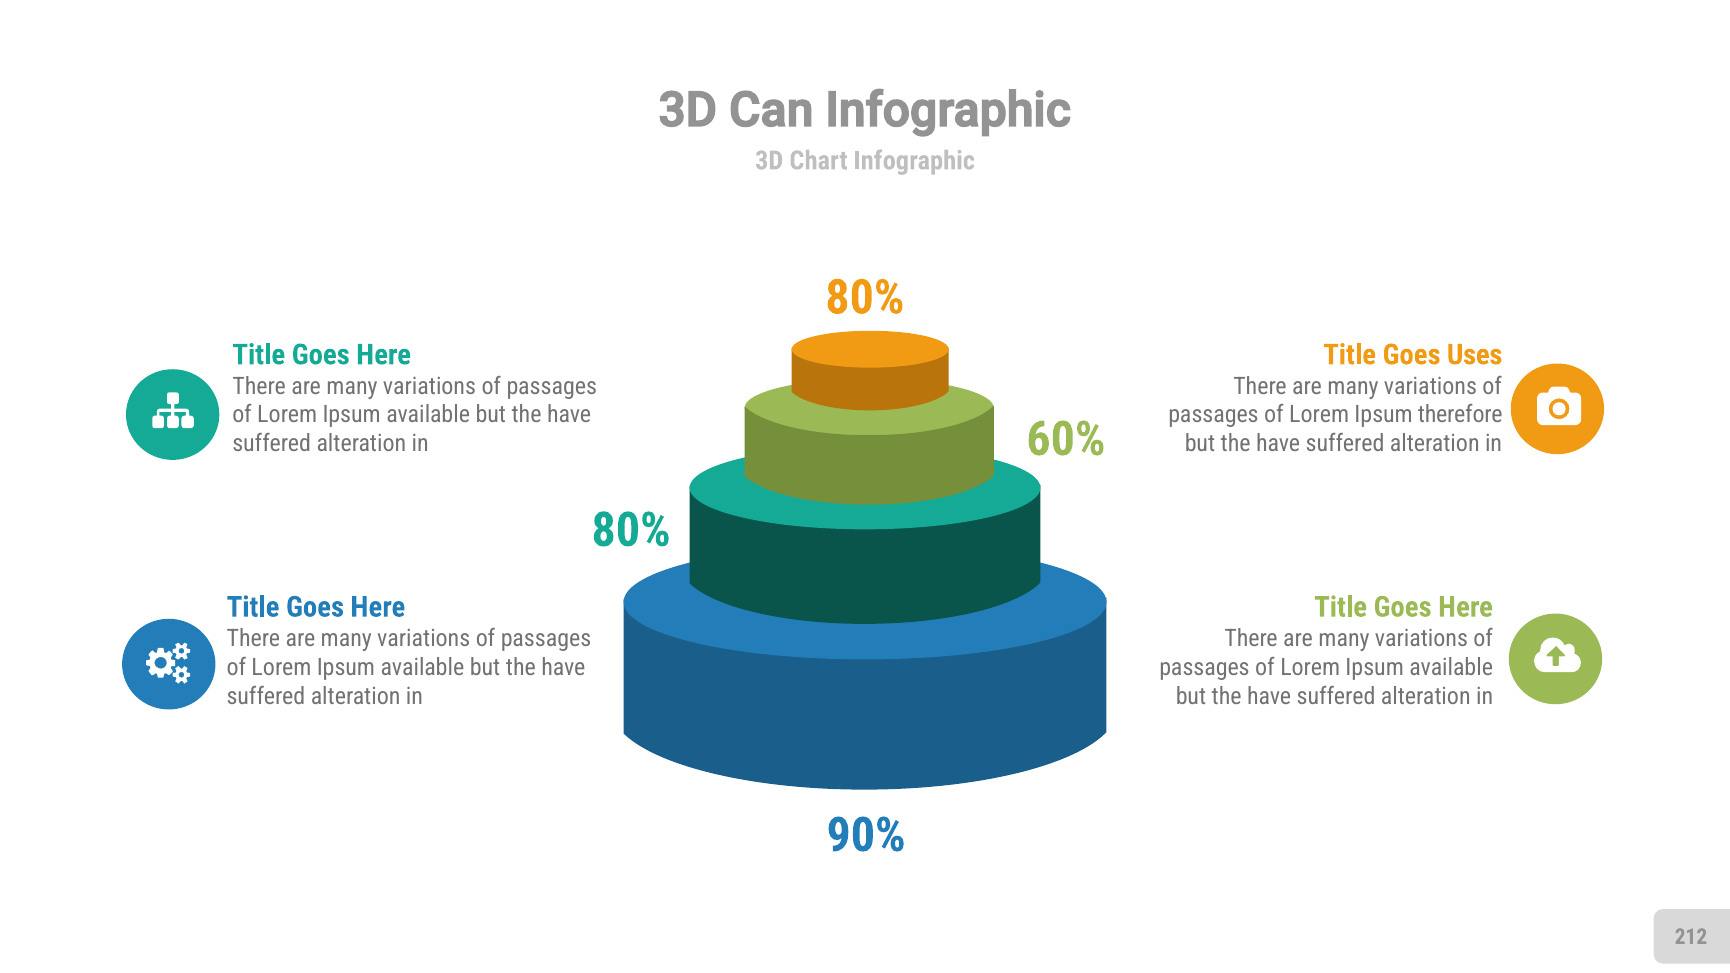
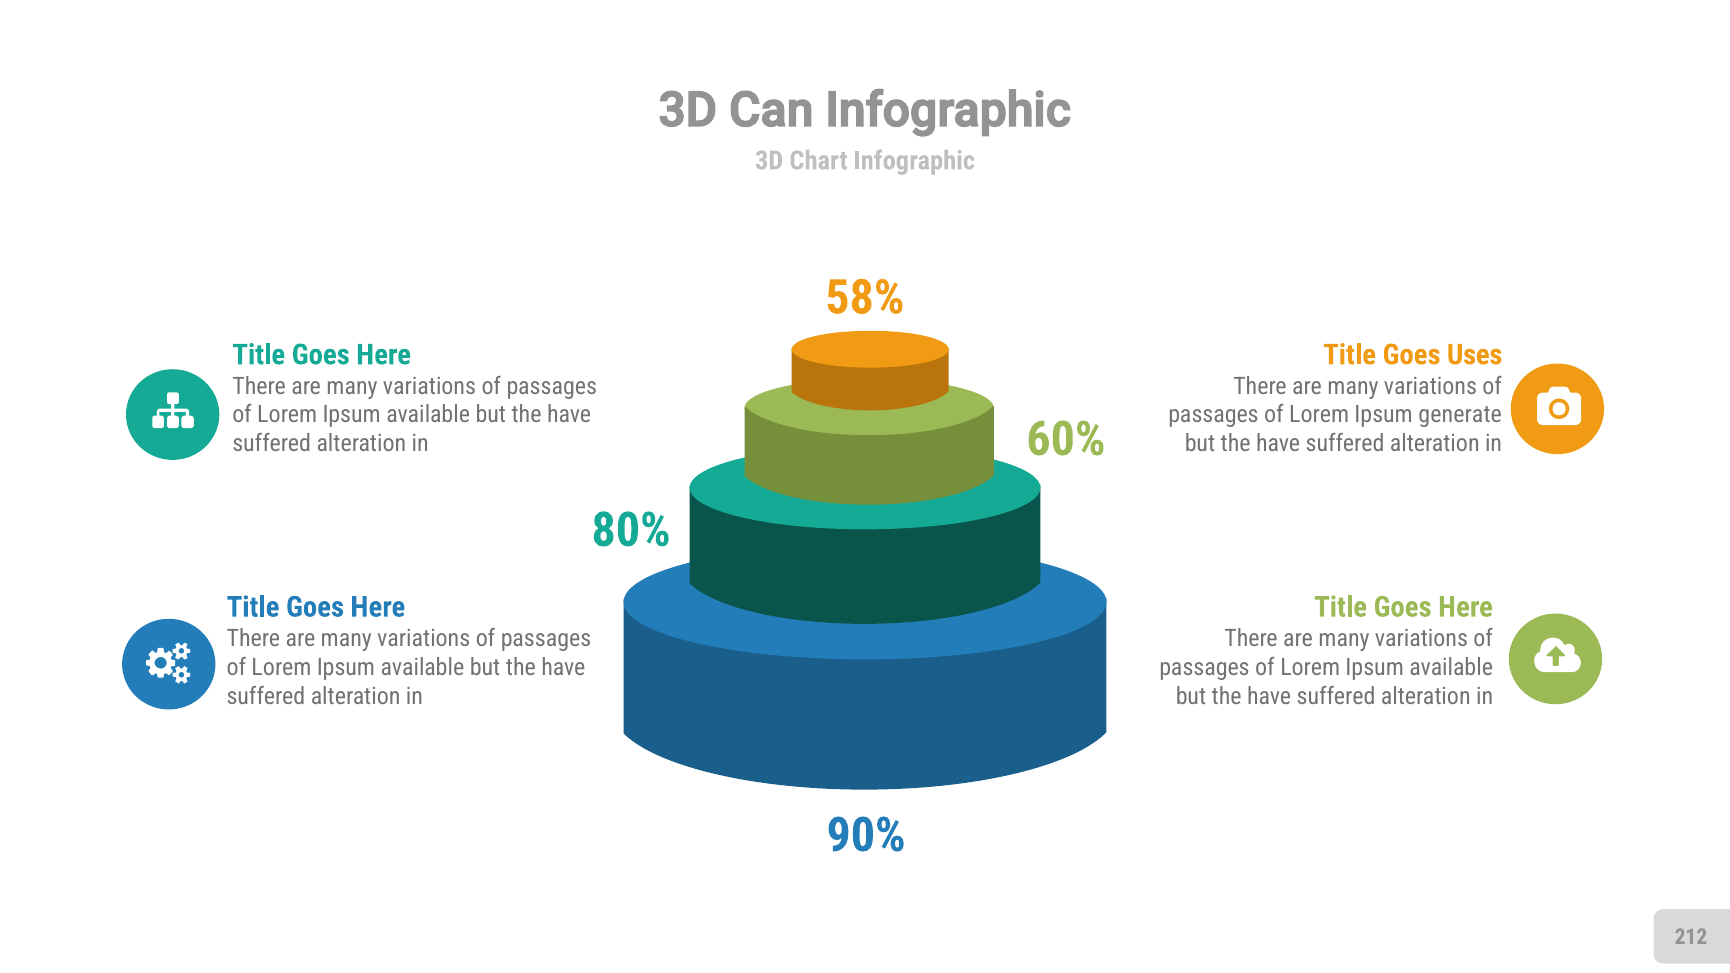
80%: 80% -> 58% (865, 298)
therefore: therefore -> generate (1460, 415)
